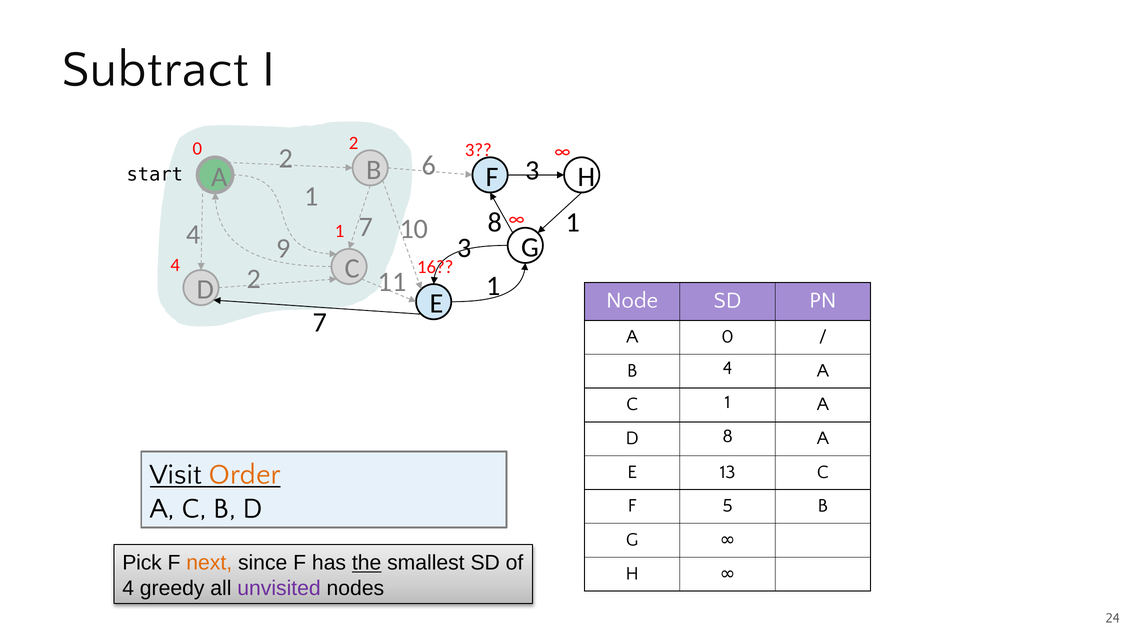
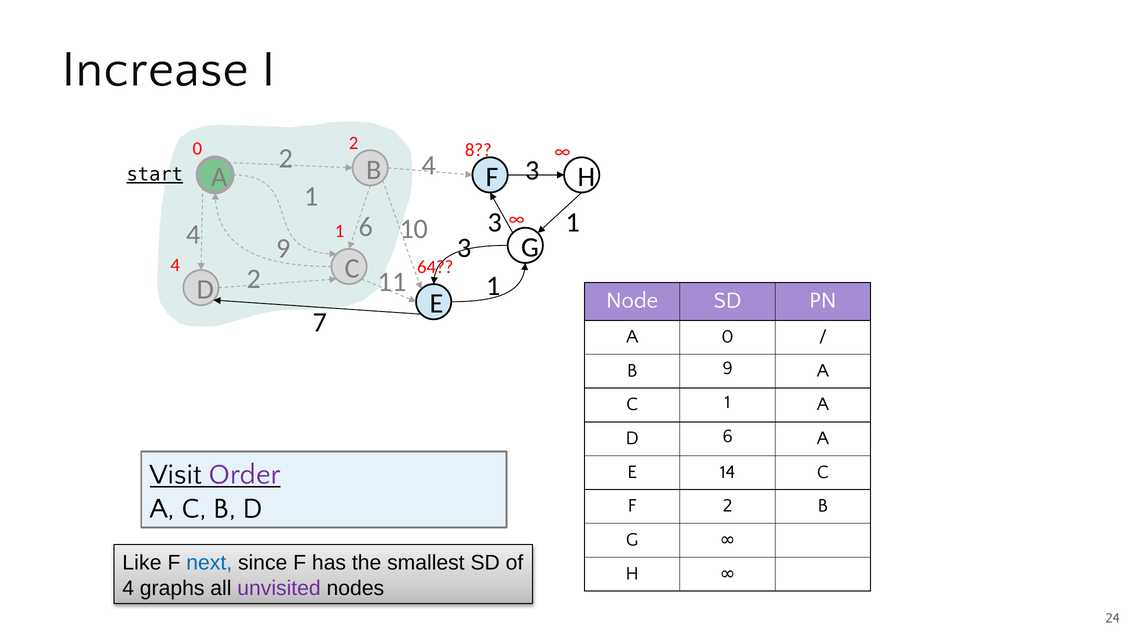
Subtract: Subtract -> Increase (155, 69)
2 3: 3 -> 8 (478, 150)
6: 6 -> 4 (429, 166)
start underline: none -> present (155, 175)
10 8: 8 -> 3 (495, 223)
4 7: 7 -> 6 (366, 227)
16: 16 -> 64 (435, 267)
B 4: 4 -> 9 (728, 369)
D 8: 8 -> 6 (728, 436)
Order colour: orange -> purple (245, 475)
13: 13 -> 14 (728, 472)
F 5: 5 -> 2 (728, 506)
Pick: Pick -> Like (142, 563)
next colour: orange -> blue (209, 563)
the underline: present -> none (367, 563)
greedy: greedy -> graphs (172, 589)
